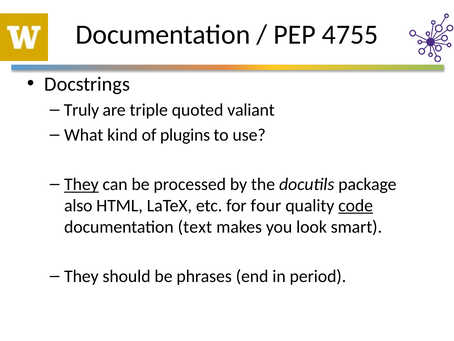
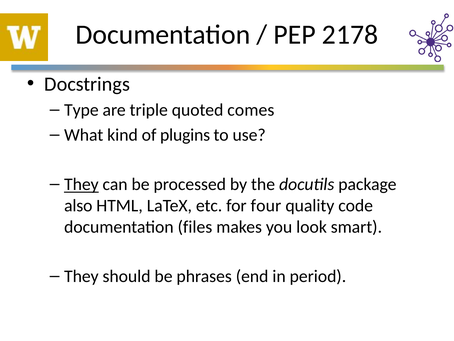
4755: 4755 -> 2178 (350, 34)
Truly: Truly -> Type (81, 110)
valiant: valiant -> comes (251, 110)
code underline: present -> none (356, 205)
text: text -> files (195, 227)
